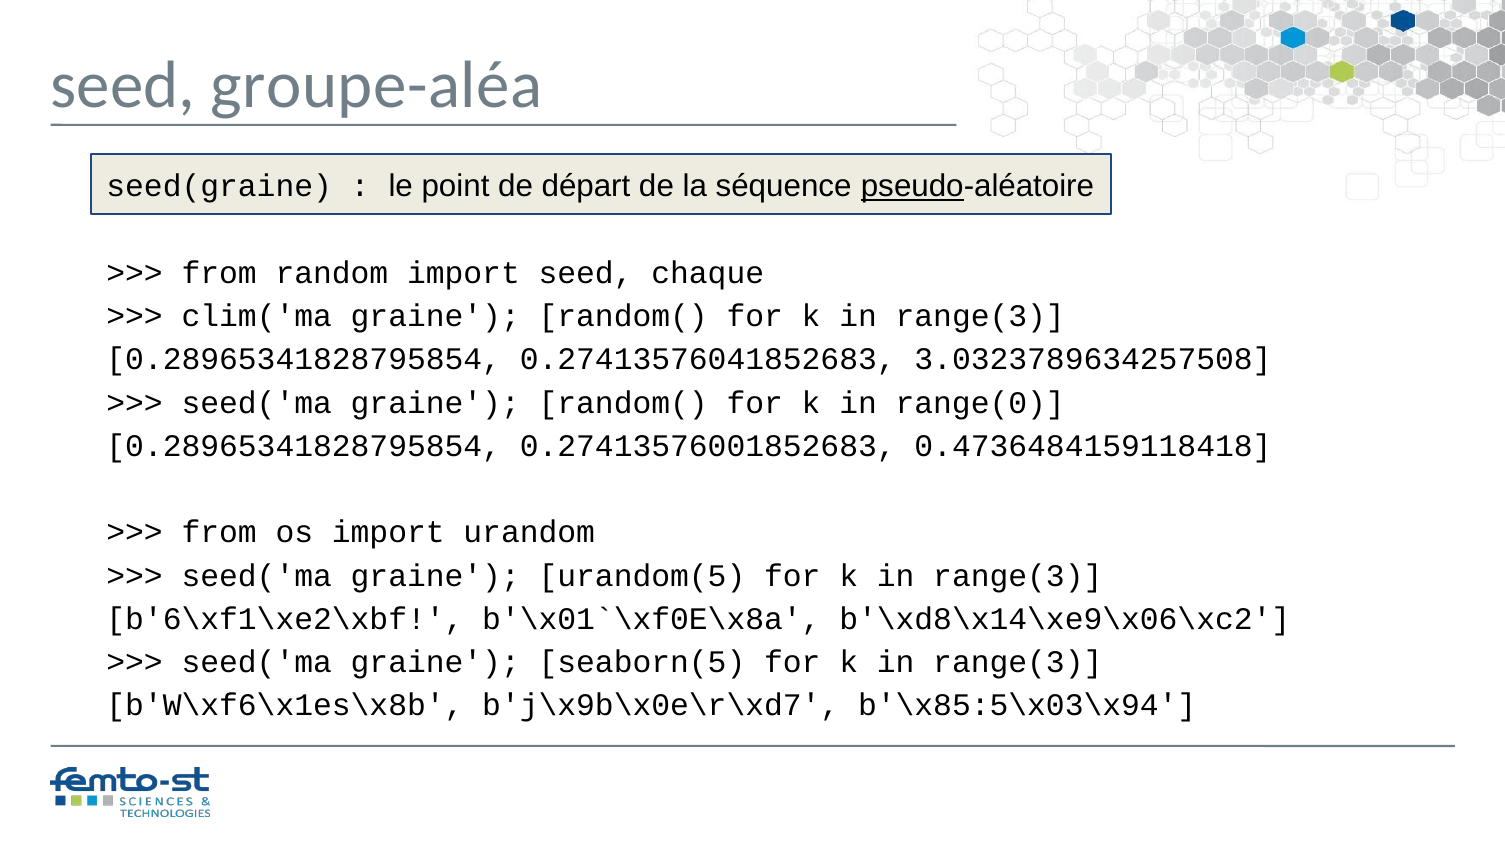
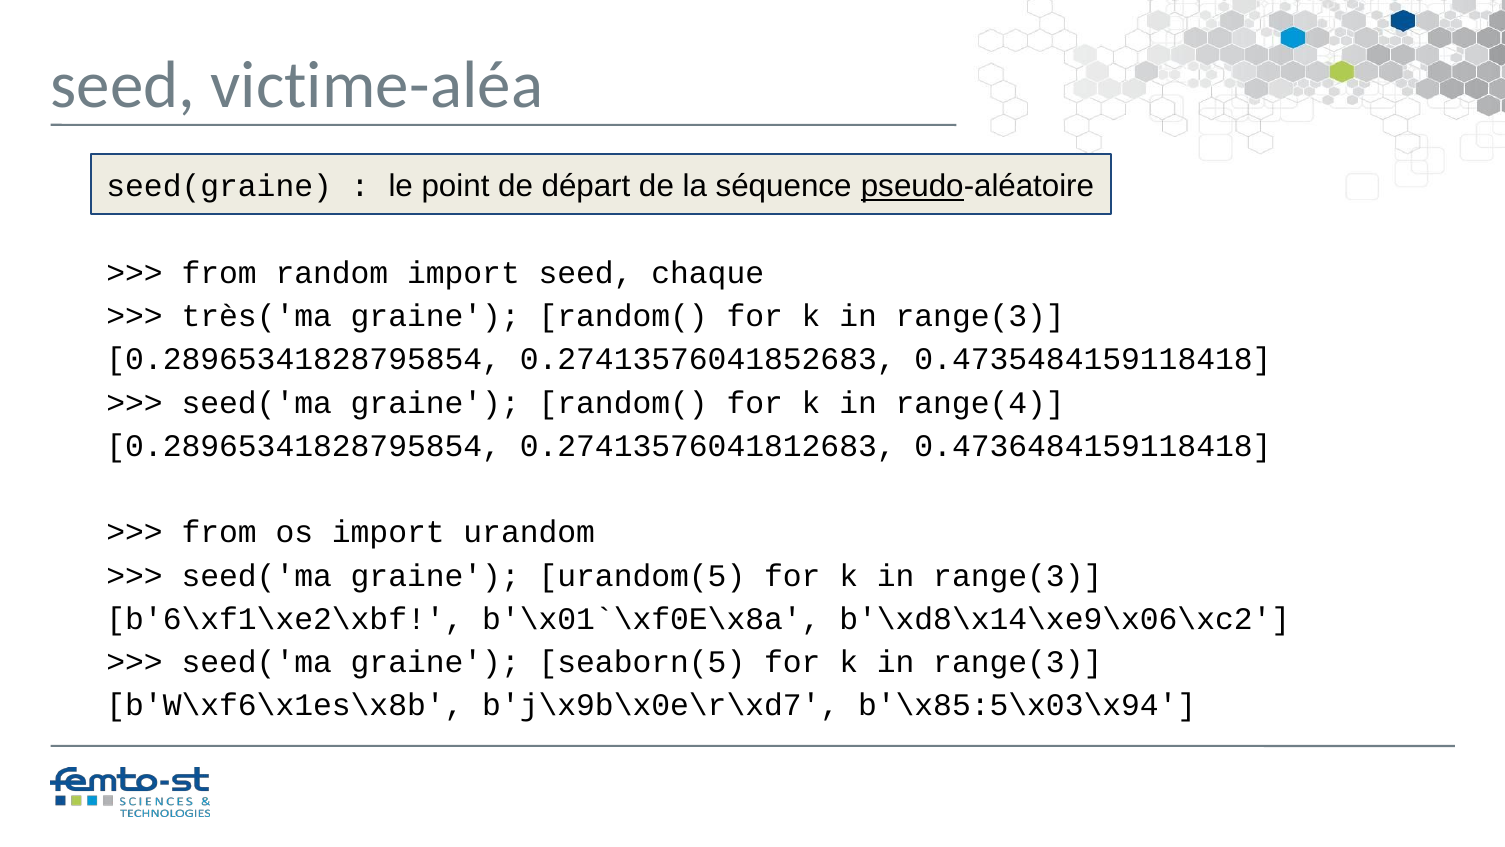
groupe-aléa: groupe-aléa -> victime-aléa (377, 85)
clim('ma: clim('ma -> très('ma (257, 316)
3.0323789634257508: 3.0323789634257508 -> 0.4735484159118418 (1093, 359)
range(0: range(0 -> range(4 (980, 402)
0.27413576001852683: 0.27413576001852683 -> 0.27413576041812683 (708, 446)
